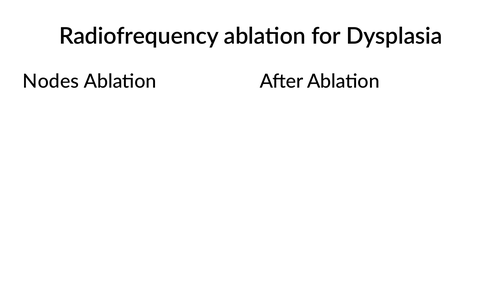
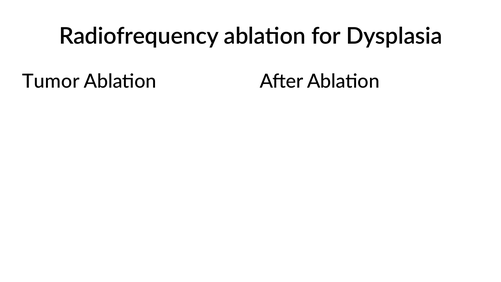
Nodes: Nodes -> Tumor (51, 81)
